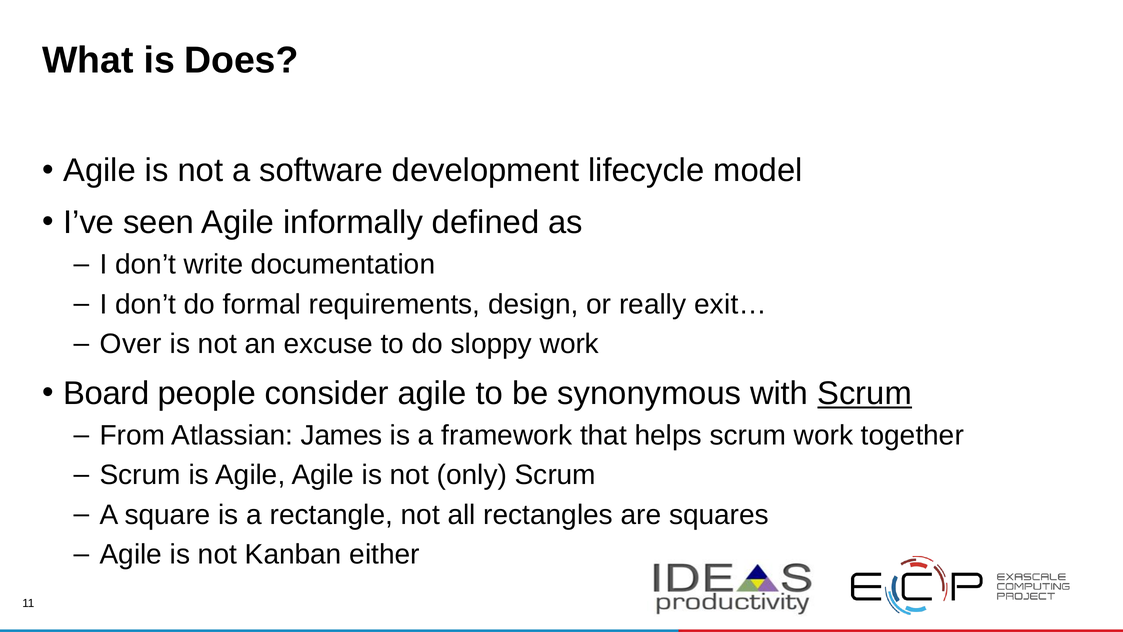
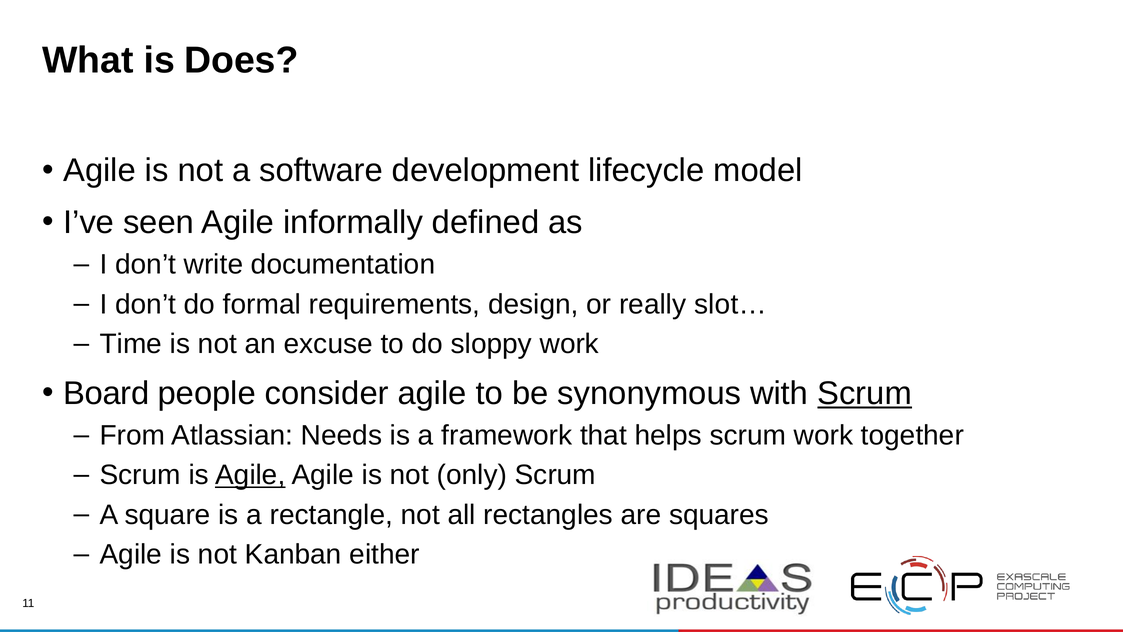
exit…: exit… -> slot… (731, 304)
Over: Over -> Time (131, 344)
James: James -> Needs (342, 435)
Agile underline: none -> present (250, 475)
